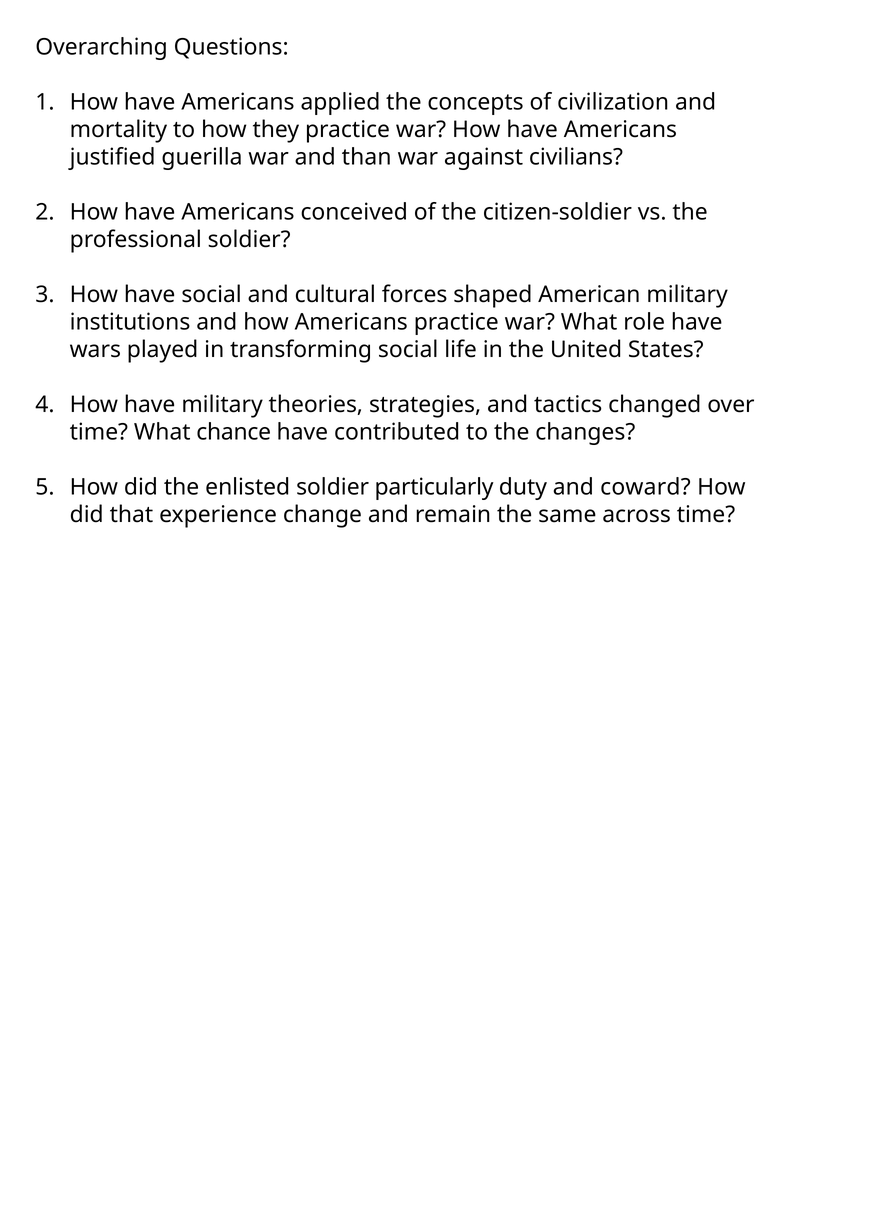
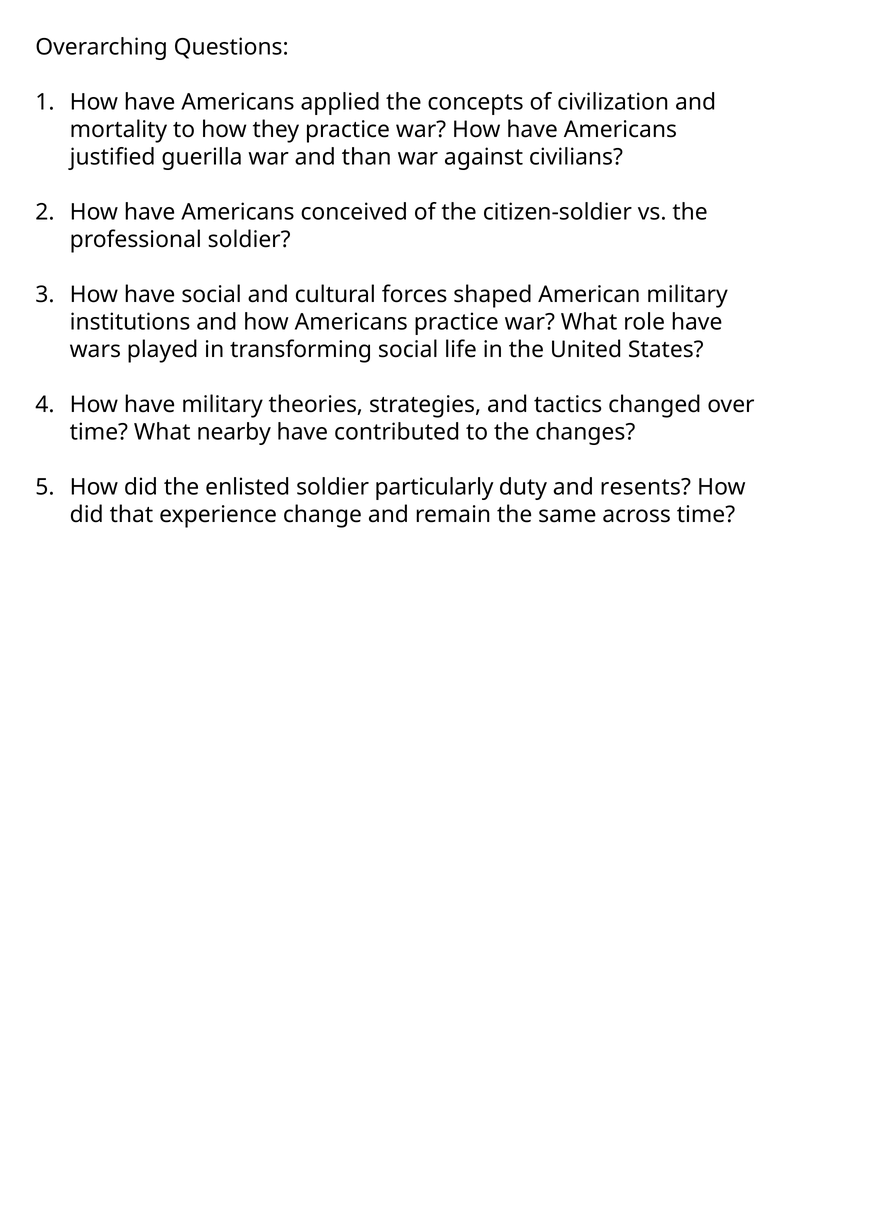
chance: chance -> nearby (234, 432)
coward: coward -> resents (645, 487)
